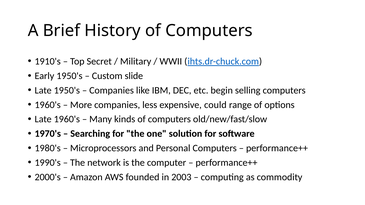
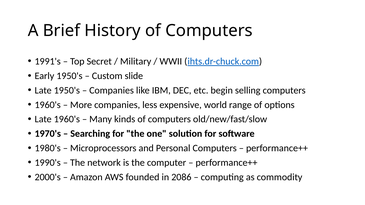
1910's: 1910's -> 1991's (48, 61)
could: could -> world (215, 105)
2003: 2003 -> 2086 (181, 177)
